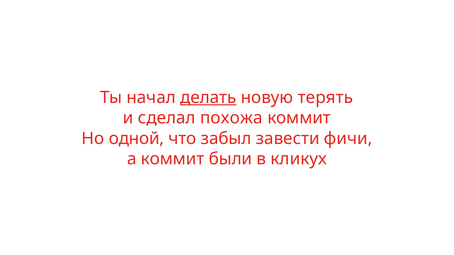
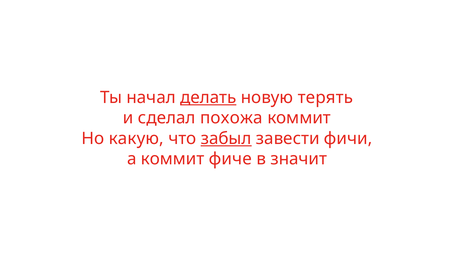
одной: одной -> какую (136, 139)
забыл underline: none -> present (226, 139)
были: были -> фиче (230, 159)
кликух: кликух -> значит (299, 159)
